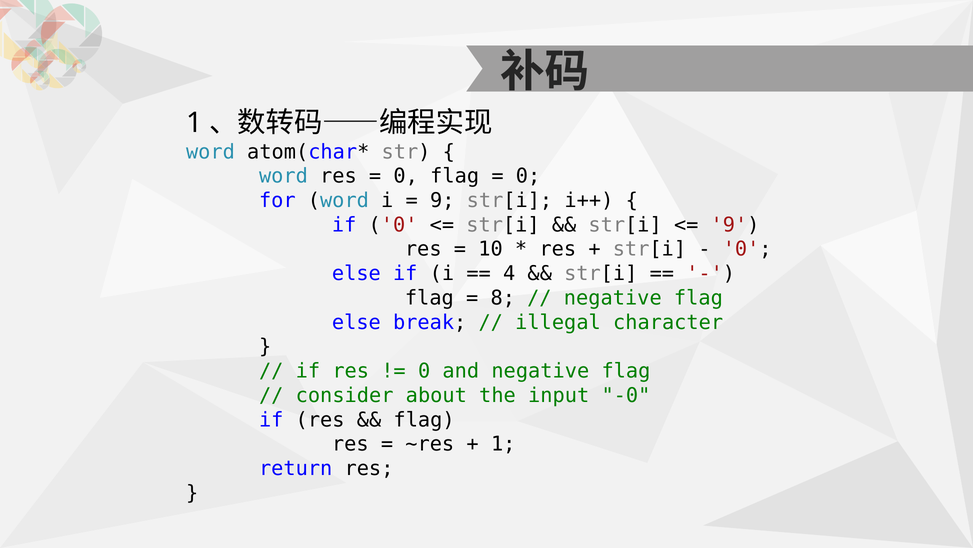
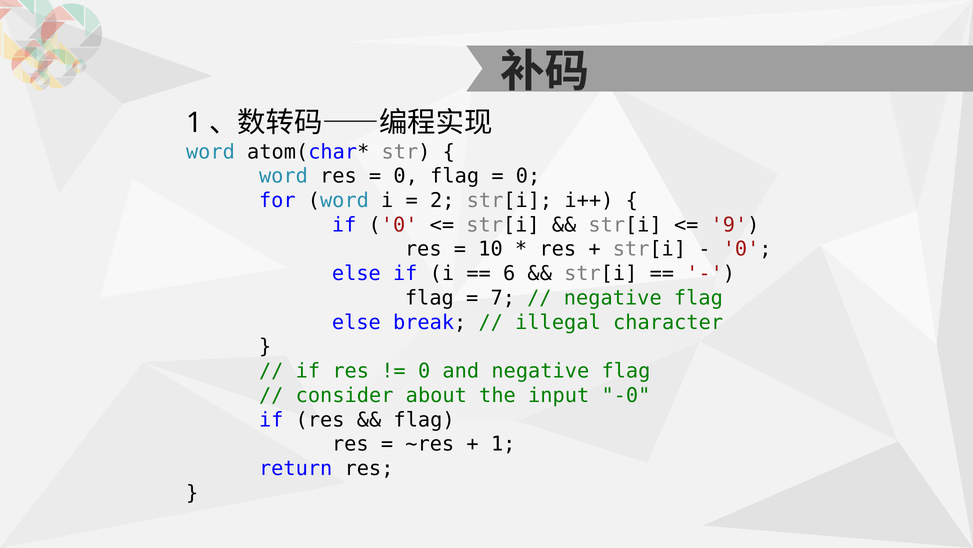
9: 9 -> 2 (442, 200)
4: 4 -> 6 (509, 273)
8: 8 -> 7 (503, 298)
